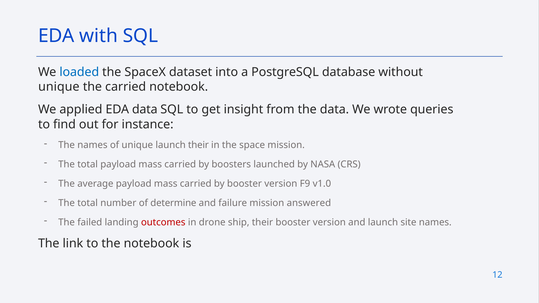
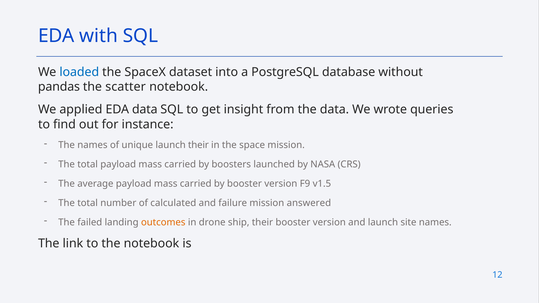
unique: unique -> pandas (59, 87)
the carried: carried -> scatter (126, 87)
v1.0: v1.0 -> v1.5 (322, 184)
determine: determine -> calculated (173, 203)
outcomes colour: red -> orange (163, 222)
